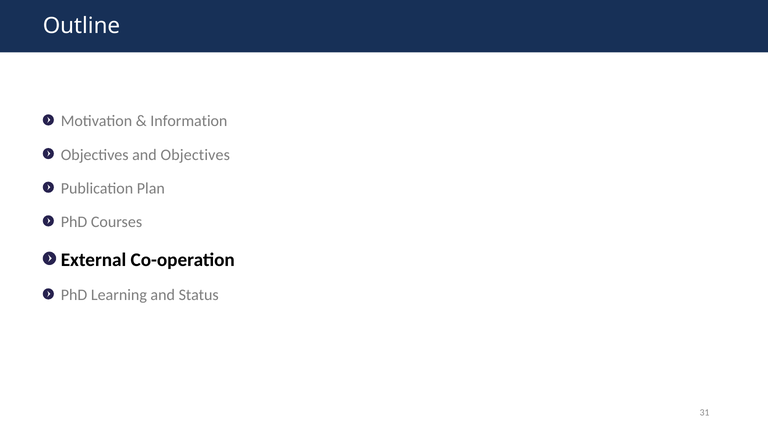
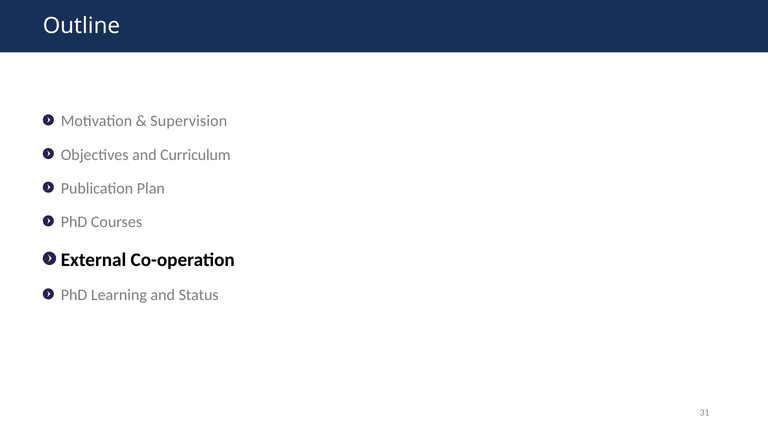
Information: Information -> Supervision (189, 121)
and Objectives: Objectives -> Curriculum (195, 155)
